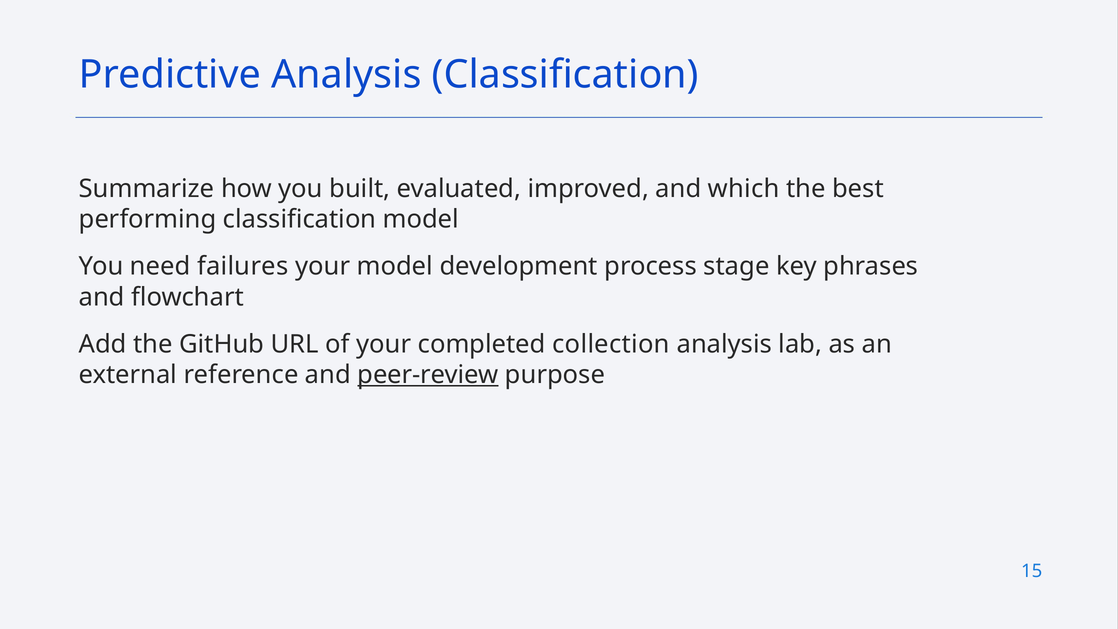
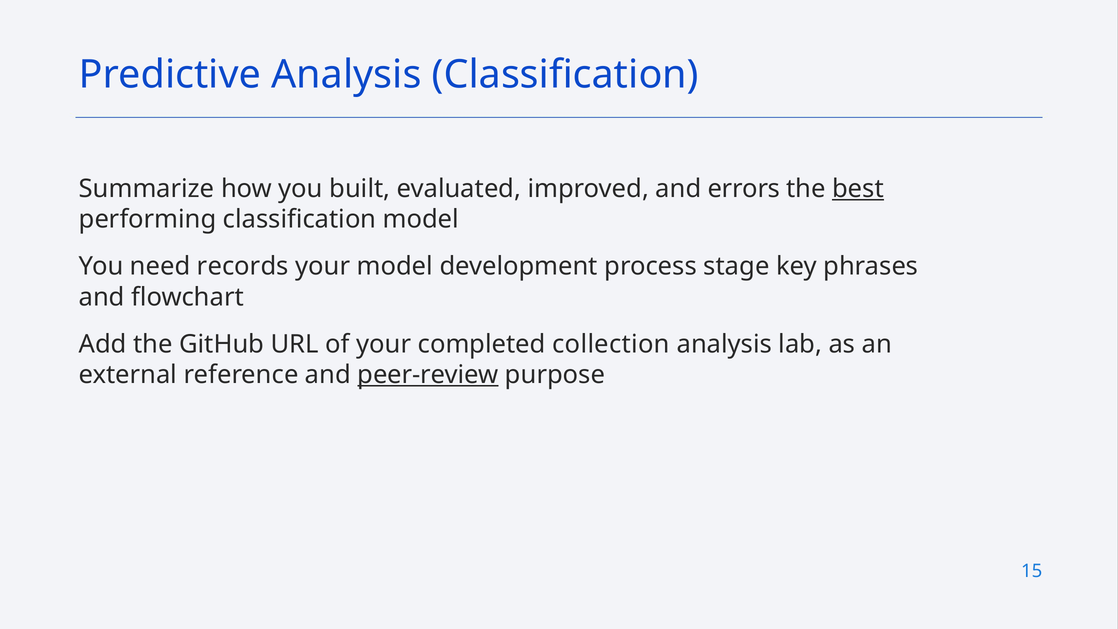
which: which -> errors (744, 189)
best underline: none -> present (858, 189)
failures: failures -> records (243, 266)
